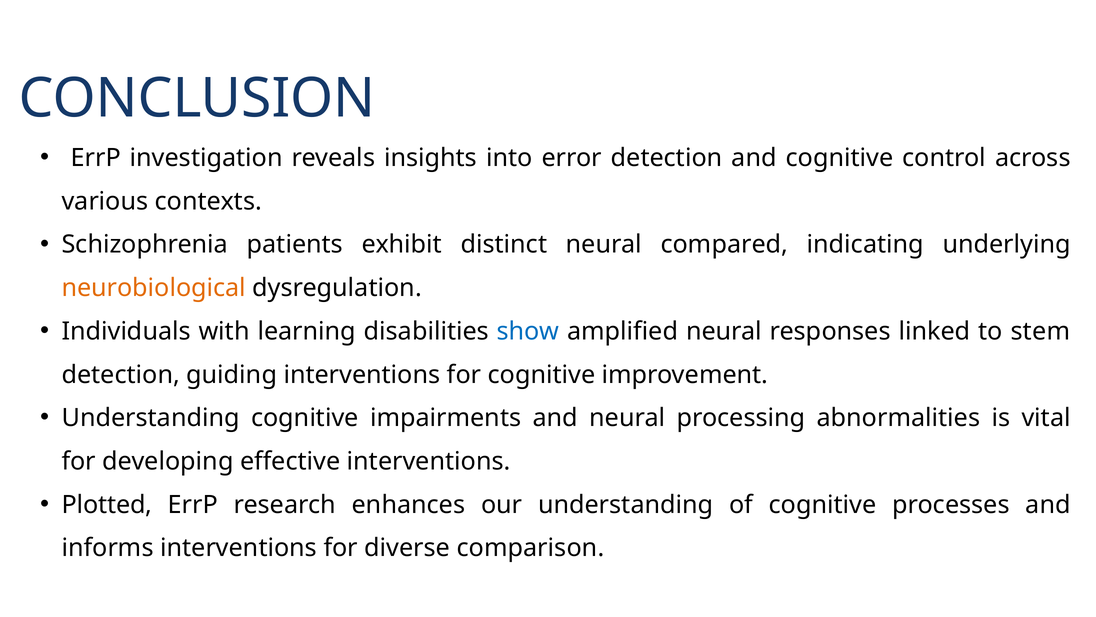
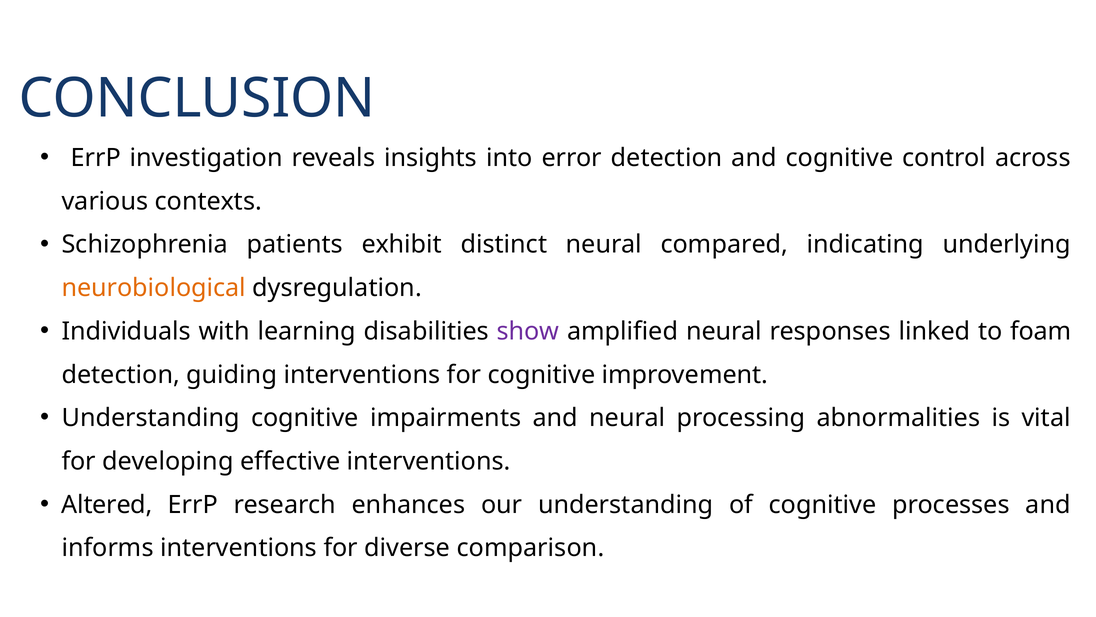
show colour: blue -> purple (528, 331)
stem: stem -> foam (1041, 331)
Plotted: Plotted -> Altered (107, 504)
